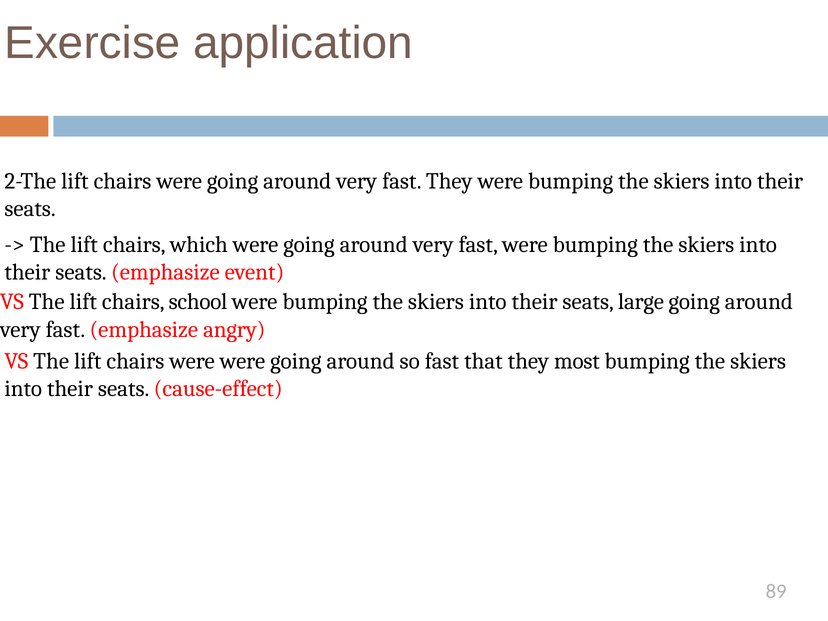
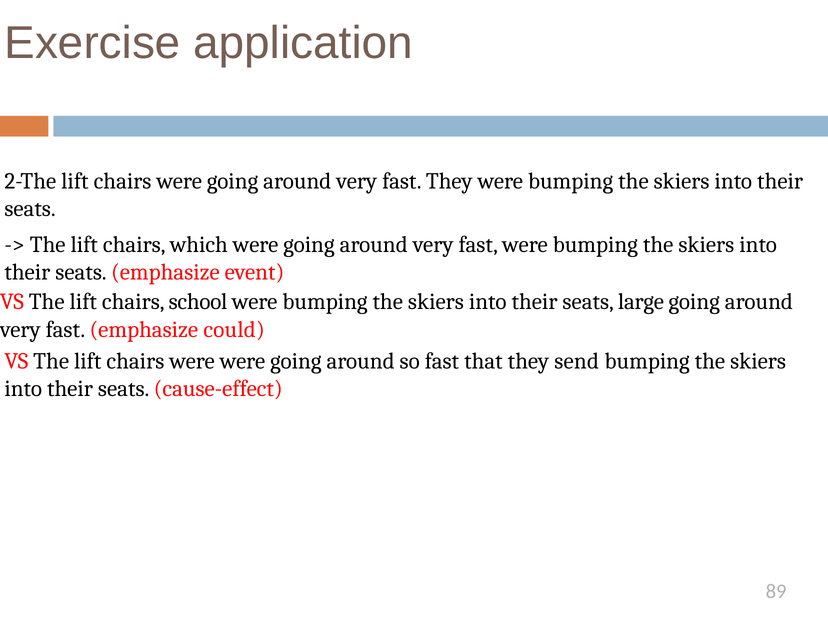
angry: angry -> could (234, 329)
most: most -> send (577, 361)
